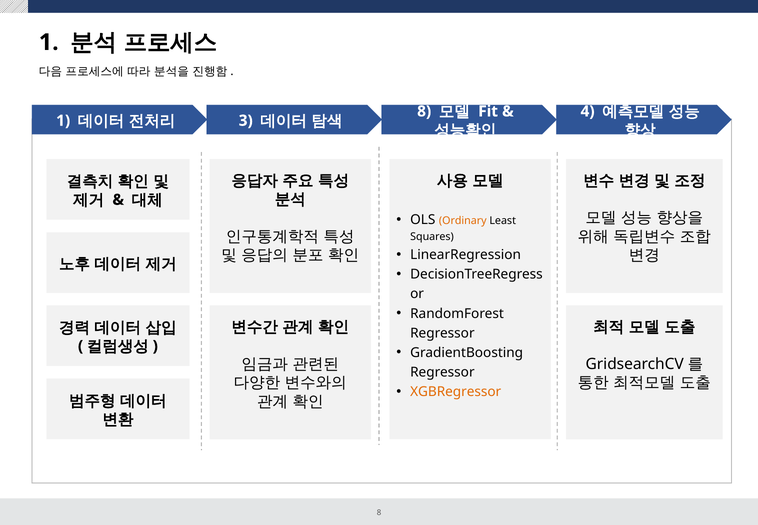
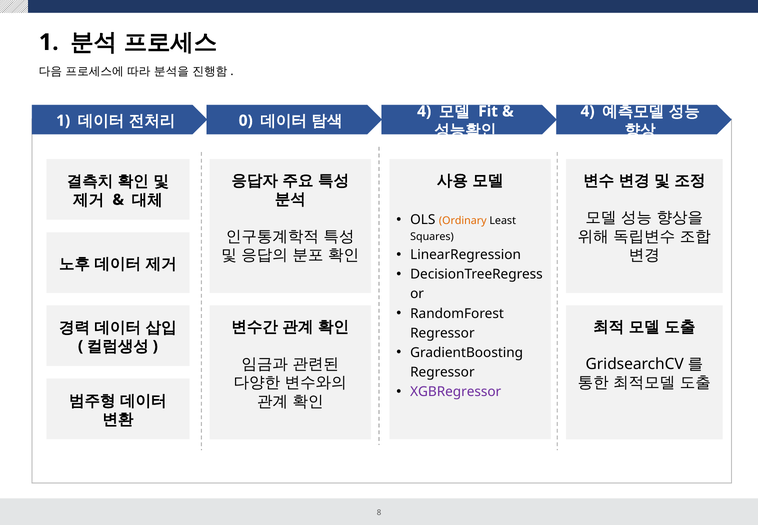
3: 3 -> 0 (246, 121)
8: 8 -> 4 (424, 111)
XGBRegressor colour: orange -> purple (456, 392)
